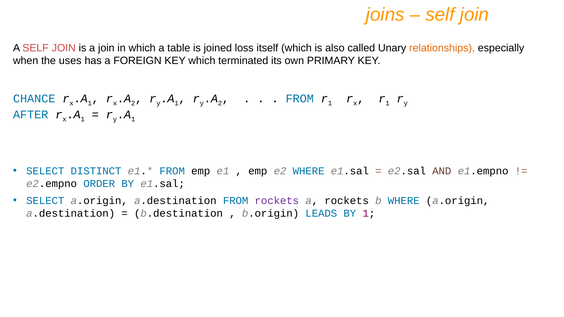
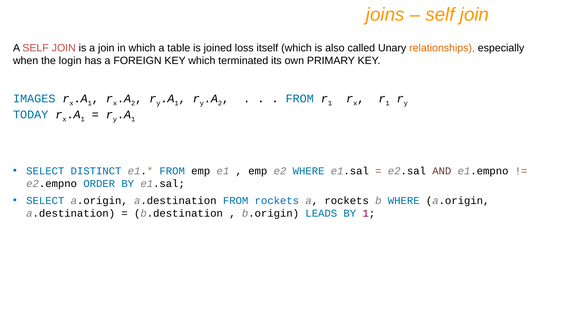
uses: uses -> login (70, 61)
CHANCE: CHANCE -> IMAGES (34, 99)
AFTER: AFTER -> TODAY (31, 115)
rockets colour: purple -> blue (277, 201)
